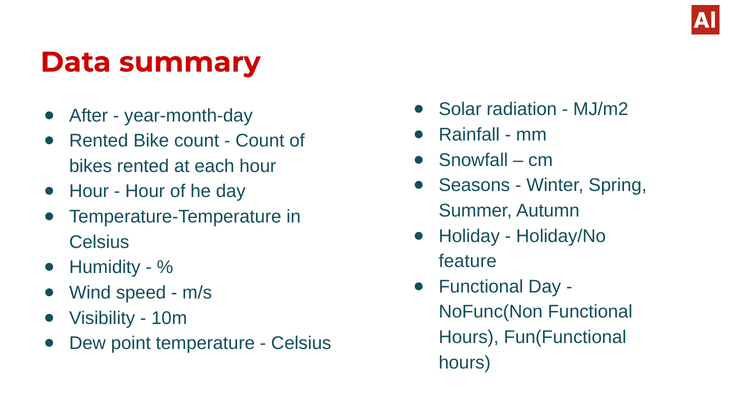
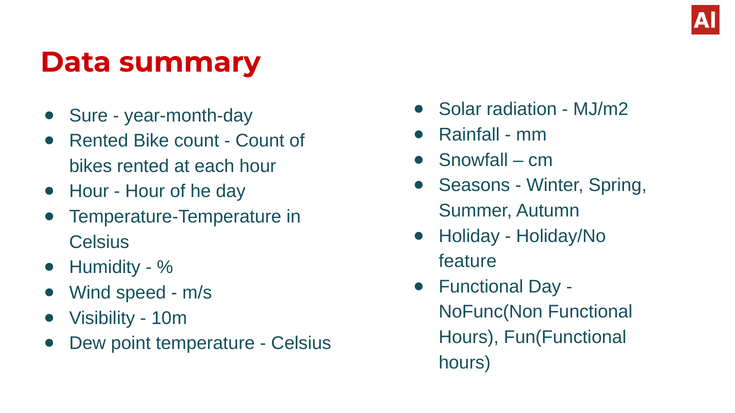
After: After -> Sure (89, 116)
